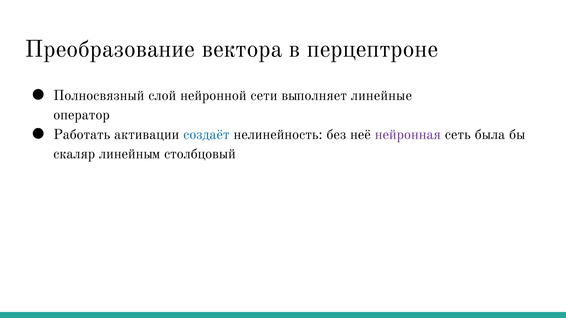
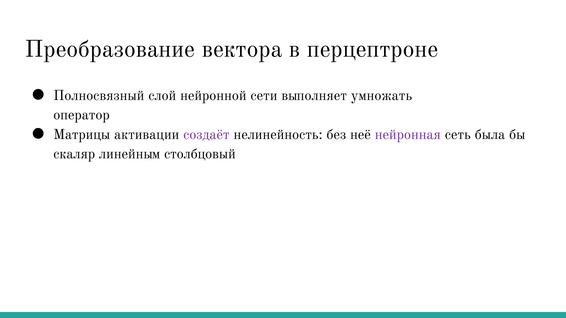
линейные: линейные -> умножать (382, 96)
Работать: Работать -> Матрицы (82, 135)
создаёт colour: blue -> purple (206, 135)
